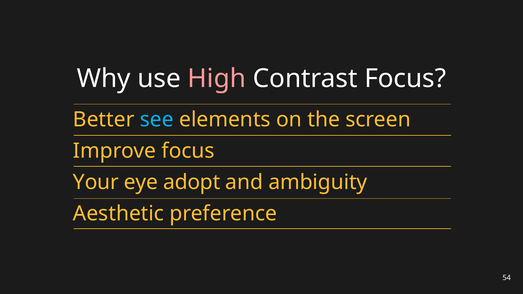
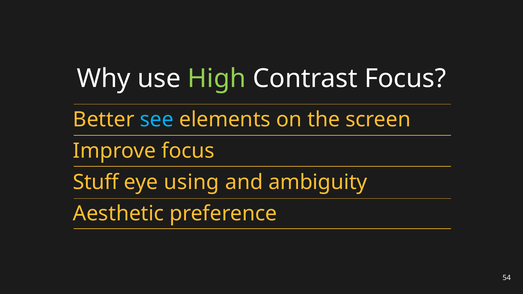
High colour: pink -> light green (217, 79)
Your: Your -> Stuff (96, 182)
adopt: adopt -> using (192, 182)
